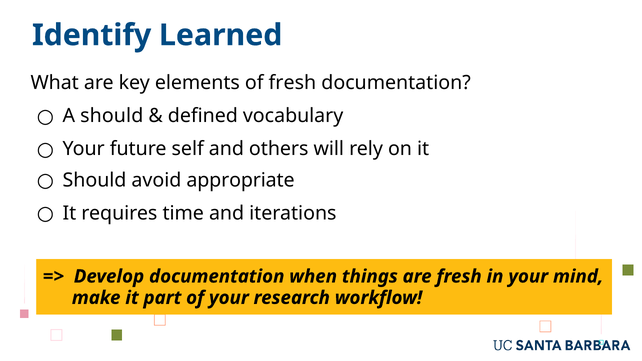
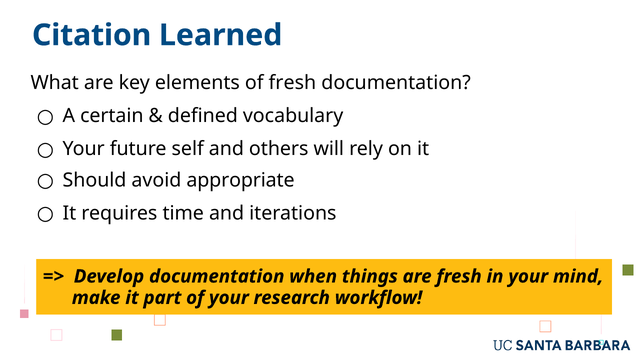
Identify: Identify -> Citation (92, 35)
A should: should -> certain (112, 116)
